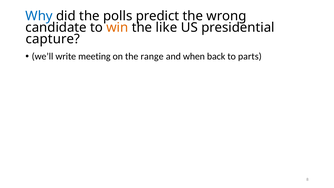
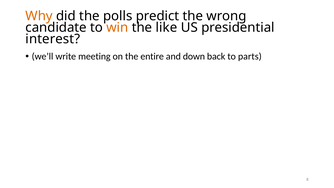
Why colour: blue -> orange (39, 16)
capture: capture -> interest (53, 39)
range: range -> entire (152, 56)
when: when -> down (194, 56)
